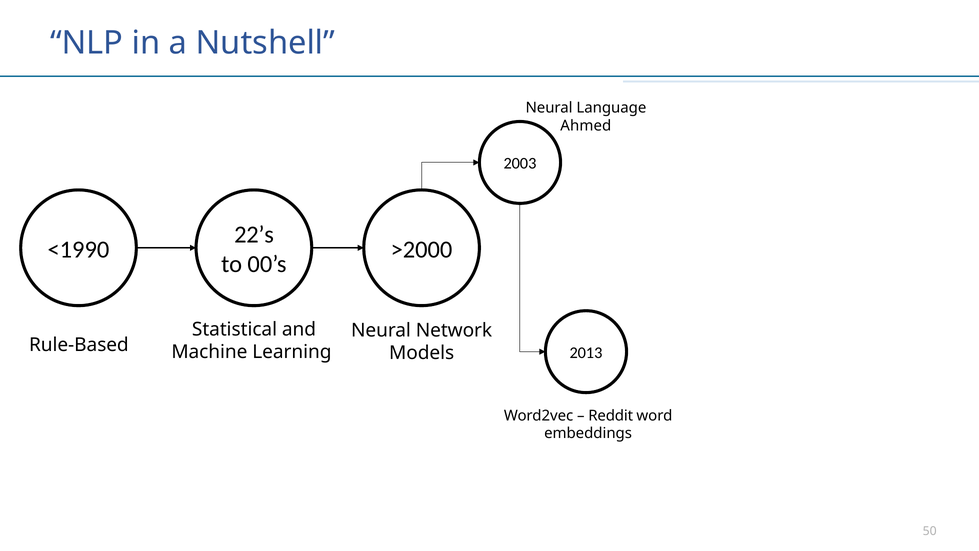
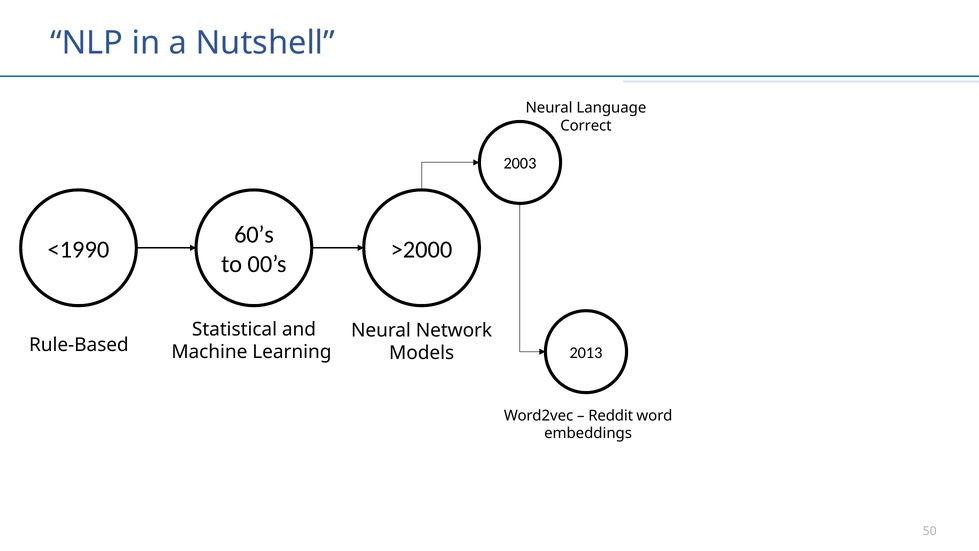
Ahmed: Ahmed -> Correct (586, 126)
22’s: 22’s -> 60’s (254, 235)
